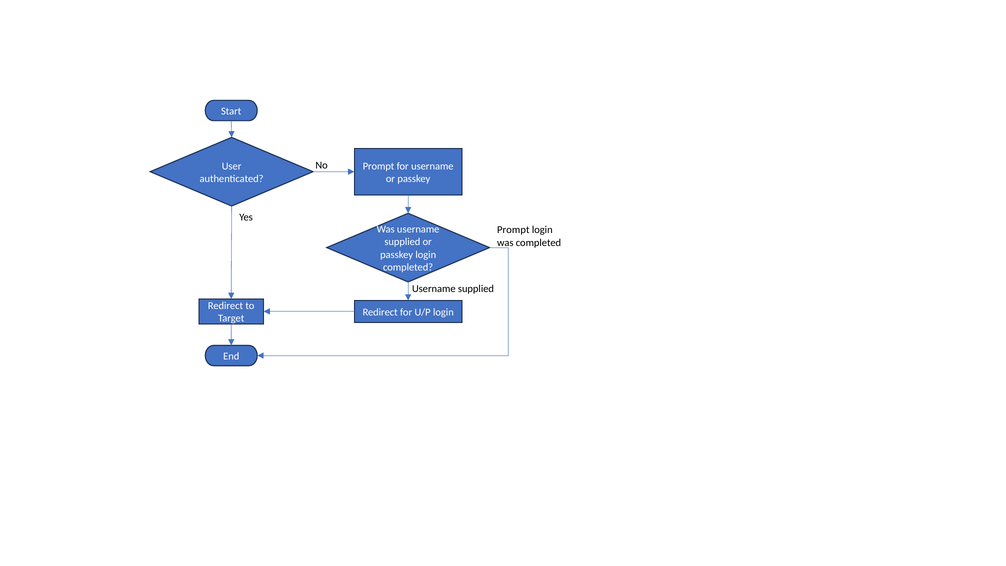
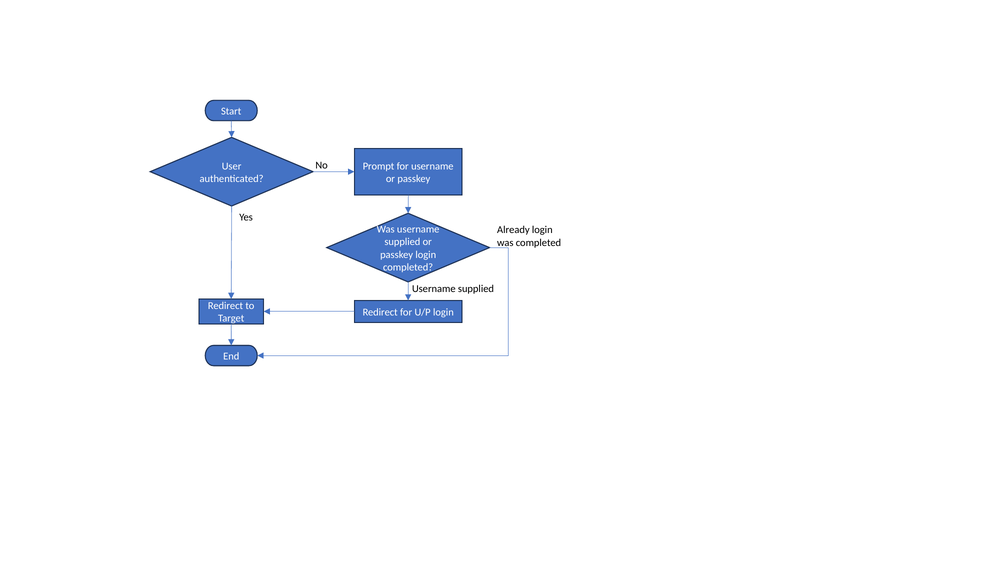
Prompt: Prompt -> Already (513, 230)
